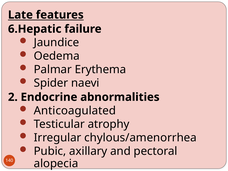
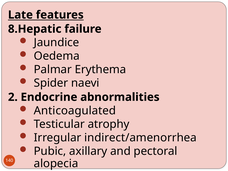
6.Hepatic: 6.Hepatic -> 8.Hepatic (35, 29)
chylous/amenorrhea: chylous/amenorrhea -> indirect/amenorrhea (140, 138)
